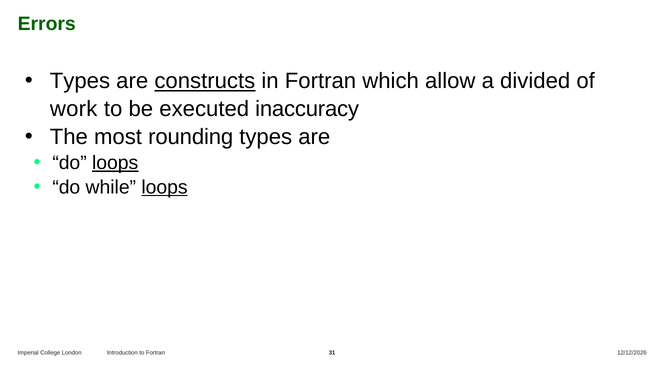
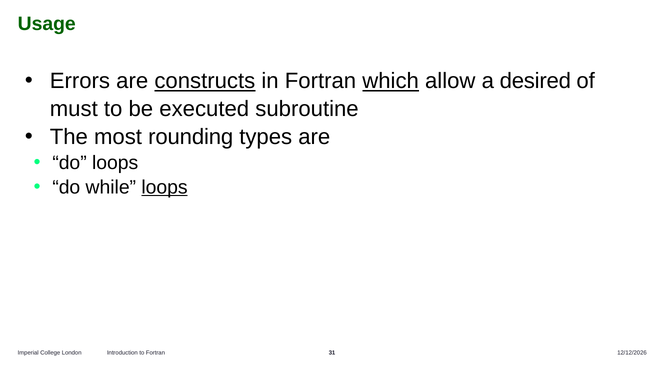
Errors: Errors -> Usage (47, 24)
Types: Types -> Errors (80, 81)
which underline: none -> present (391, 81)
divided: divided -> desired (535, 81)
work: work -> must (74, 109)
inaccuracy: inaccuracy -> subroutine (307, 109)
loops underline: present -> none (115, 163)
